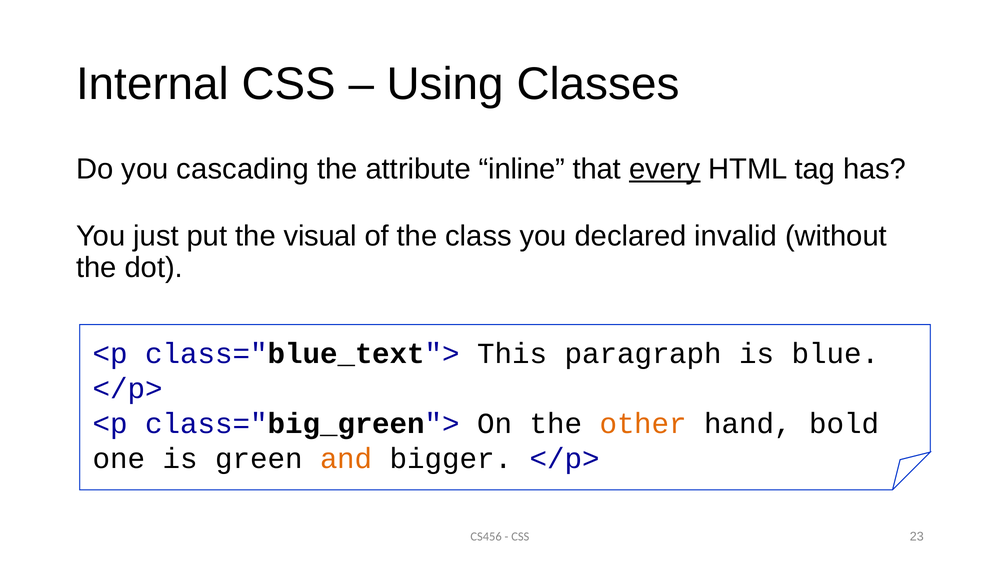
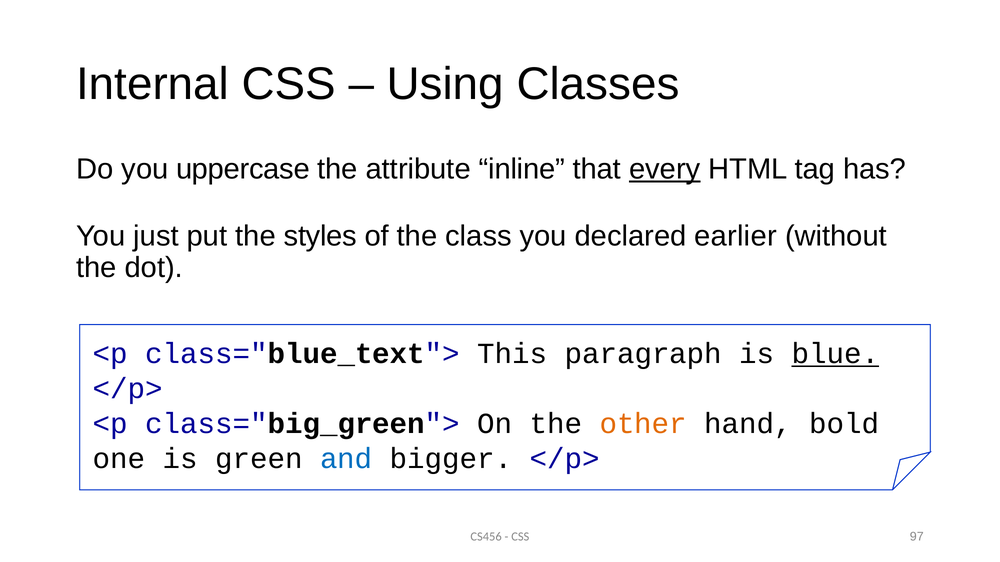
cascading: cascading -> uppercase (243, 169)
visual: visual -> styles (320, 236)
invalid: invalid -> earlier (736, 236)
blue underline: none -> present (835, 354)
and colour: orange -> blue (346, 459)
23: 23 -> 97 (917, 537)
